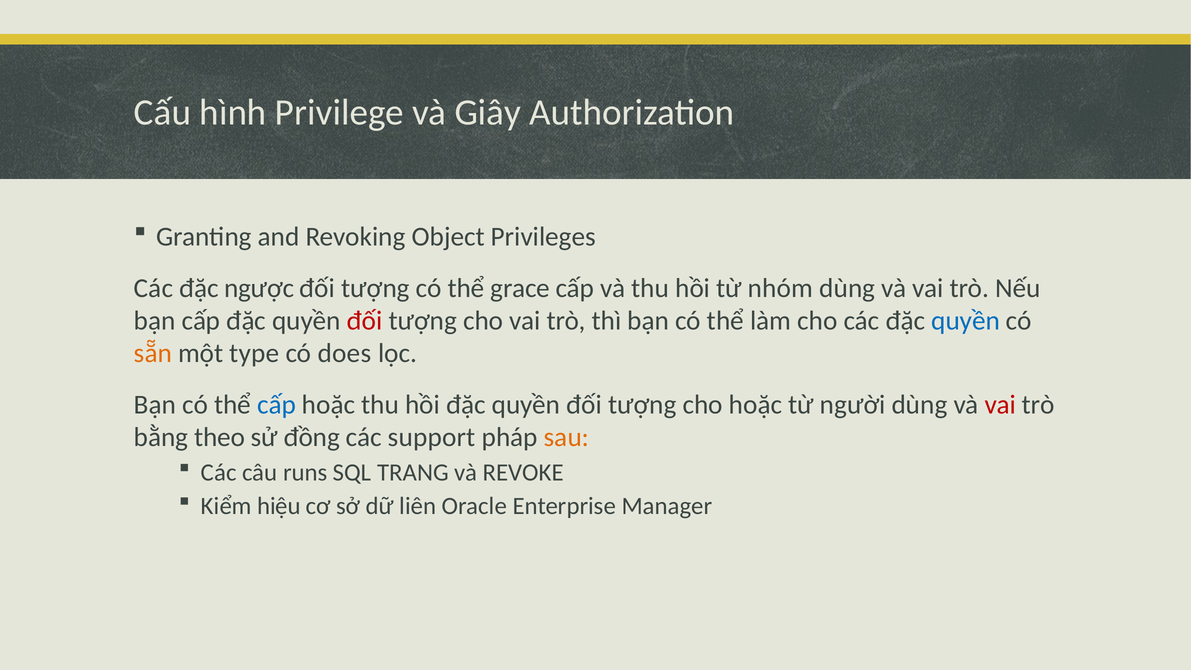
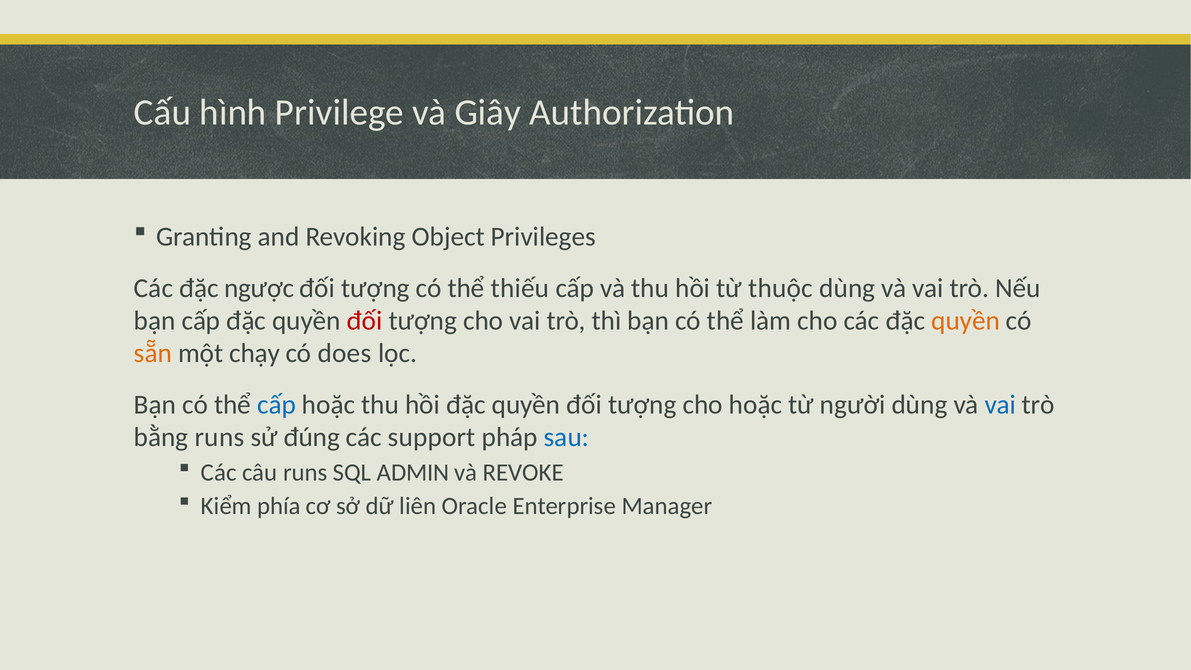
grace: grace -> thiếu (520, 288)
nhóm: nhóm -> thuộc (780, 288)
quyền colour: blue -> orange (966, 321)
type: type -> chạy (255, 353)
vai colour: red -> blue (1000, 405)
bằng theo: theo -> runs (219, 437)
đồng: đồng -> đúng (312, 437)
sau colour: orange -> blue (567, 437)
TRANG: TRANG -> ADMIN (413, 472)
hiệu: hiệu -> phía (279, 506)
